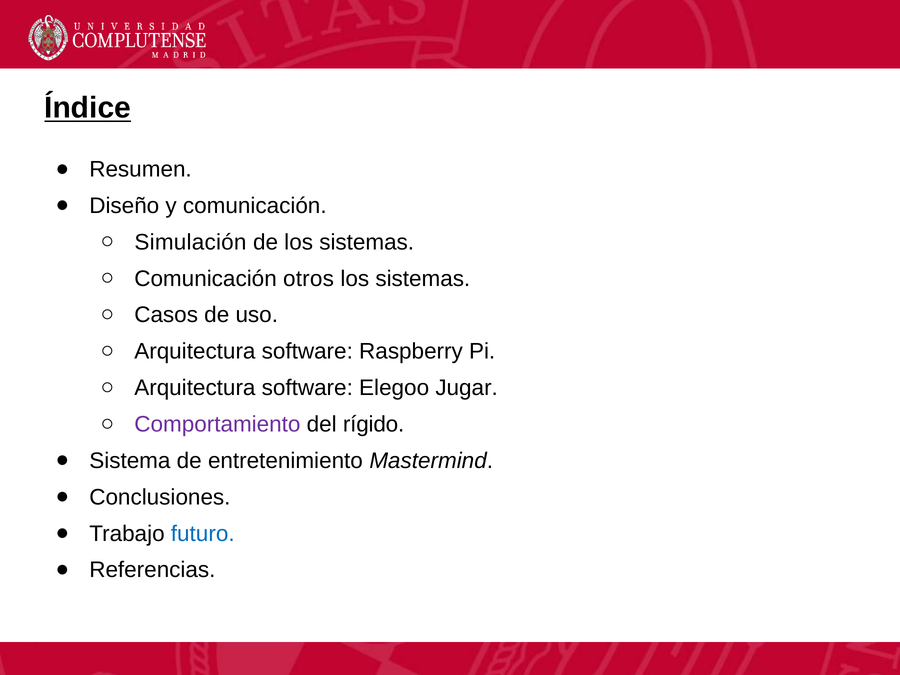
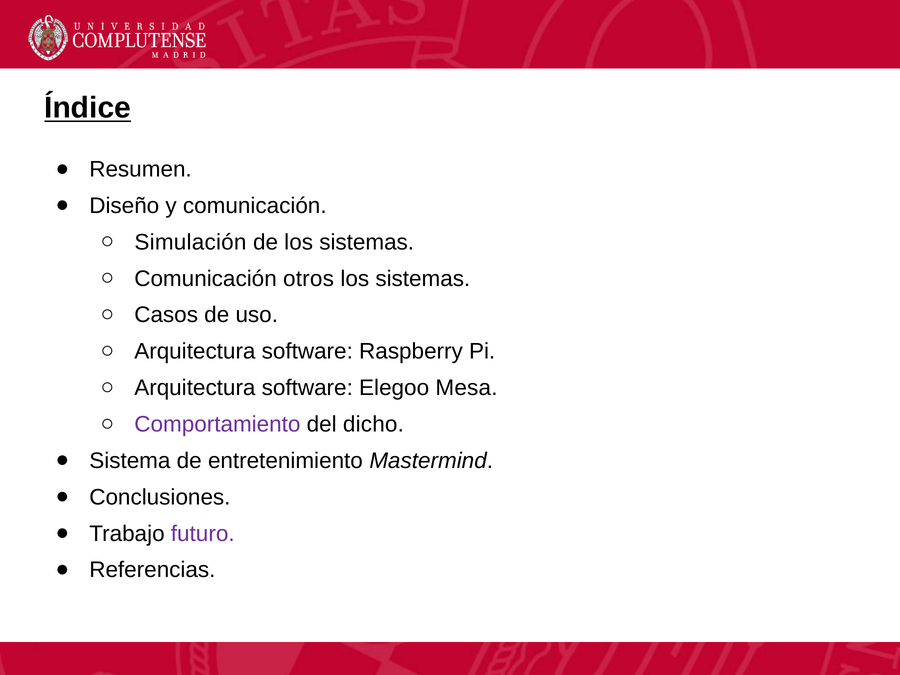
Jugar: Jugar -> Mesa (466, 388)
rígido: rígido -> dicho (373, 424)
futuro colour: blue -> purple (203, 534)
